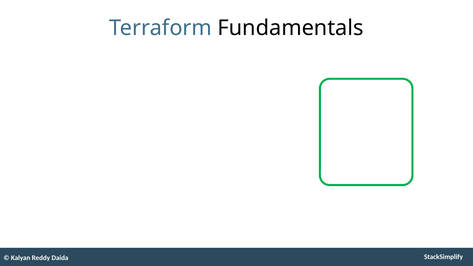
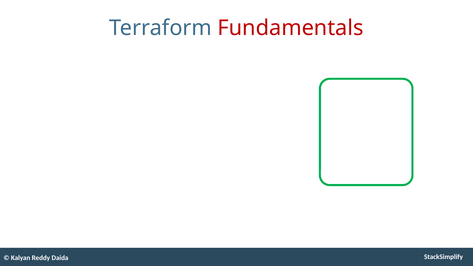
Fundamentals colour: black -> red (291, 28)
